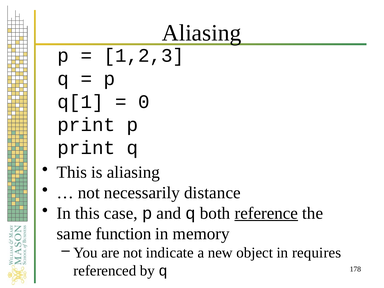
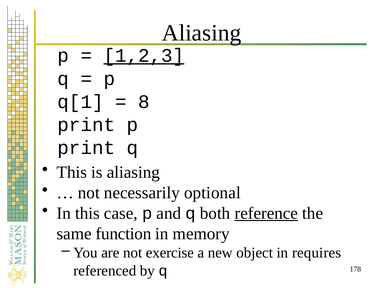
1,2,3 underline: none -> present (144, 56)
0: 0 -> 8 (144, 102)
distance: distance -> optional (212, 193)
indicate: indicate -> exercise (170, 253)
